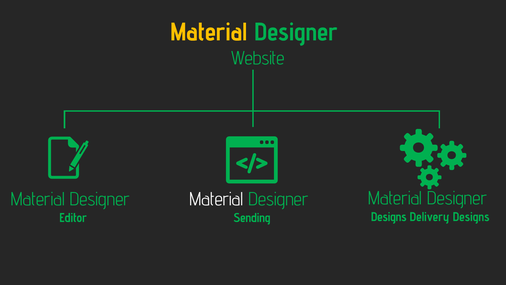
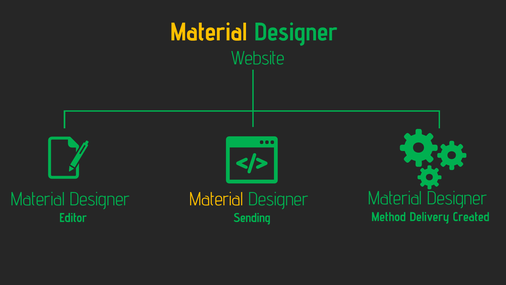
Material colour: white -> yellow (216, 199)
Designs: Designs -> Method (389, 217)
Delivery Designs: Designs -> Created (471, 217)
